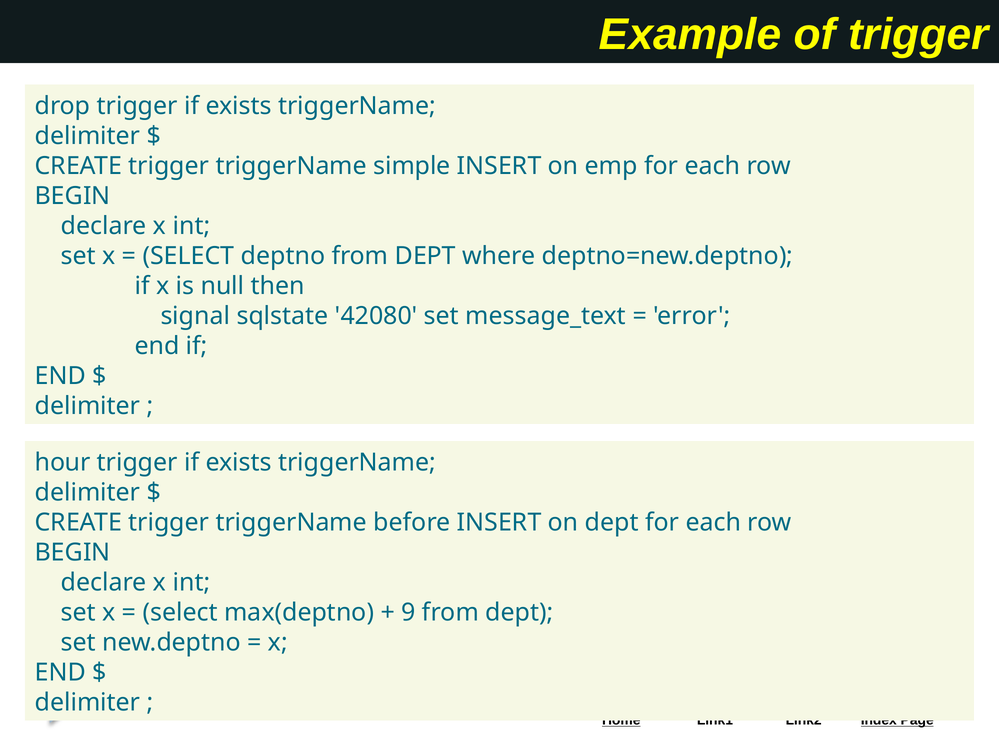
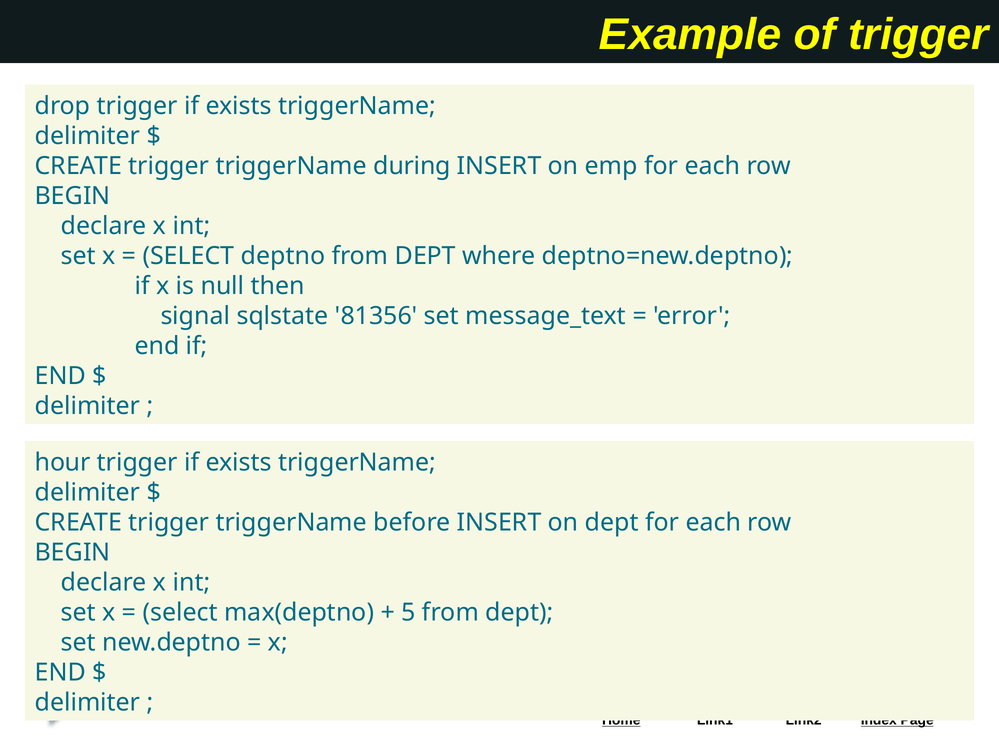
simple: simple -> during (412, 166)
42080: 42080 -> 81356 (376, 316)
9: 9 -> 5 (408, 613)
